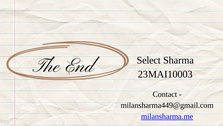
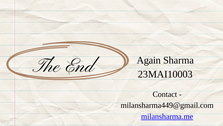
Select: Select -> Again (149, 60)
